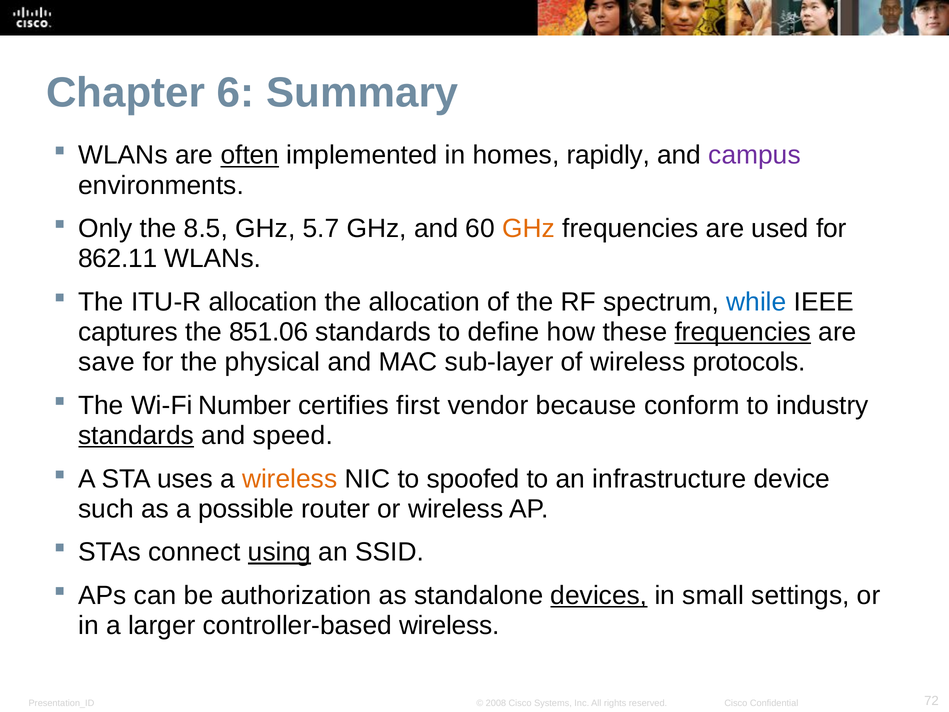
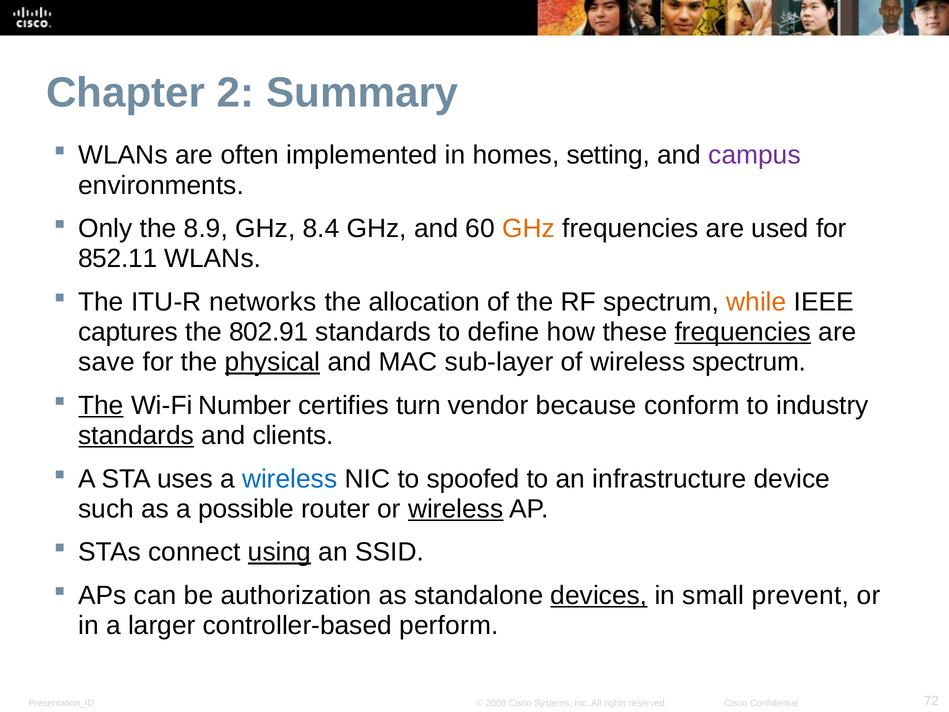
6: 6 -> 2 (236, 93)
often underline: present -> none (250, 155)
rapidly: rapidly -> setting (608, 155)
8.5: 8.5 -> 8.9 (206, 229)
5.7: 5.7 -> 8.4 (321, 229)
862.11: 862.11 -> 852.11 (118, 259)
ITU-R allocation: allocation -> networks (263, 302)
while colour: blue -> orange (756, 302)
851.06: 851.06 -> 802.91 (269, 332)
physical underline: none -> present (273, 362)
wireless protocols: protocols -> spectrum (749, 362)
The underline: none -> present (101, 405)
first: first -> turn (418, 405)
speed: speed -> clients (293, 435)
wireless colour: orange -> blue (290, 479)
wireless underline: none -> present (456, 509)
settings: settings -> prevent (800, 595)
controller-based wireless: wireless -> perform (449, 625)
